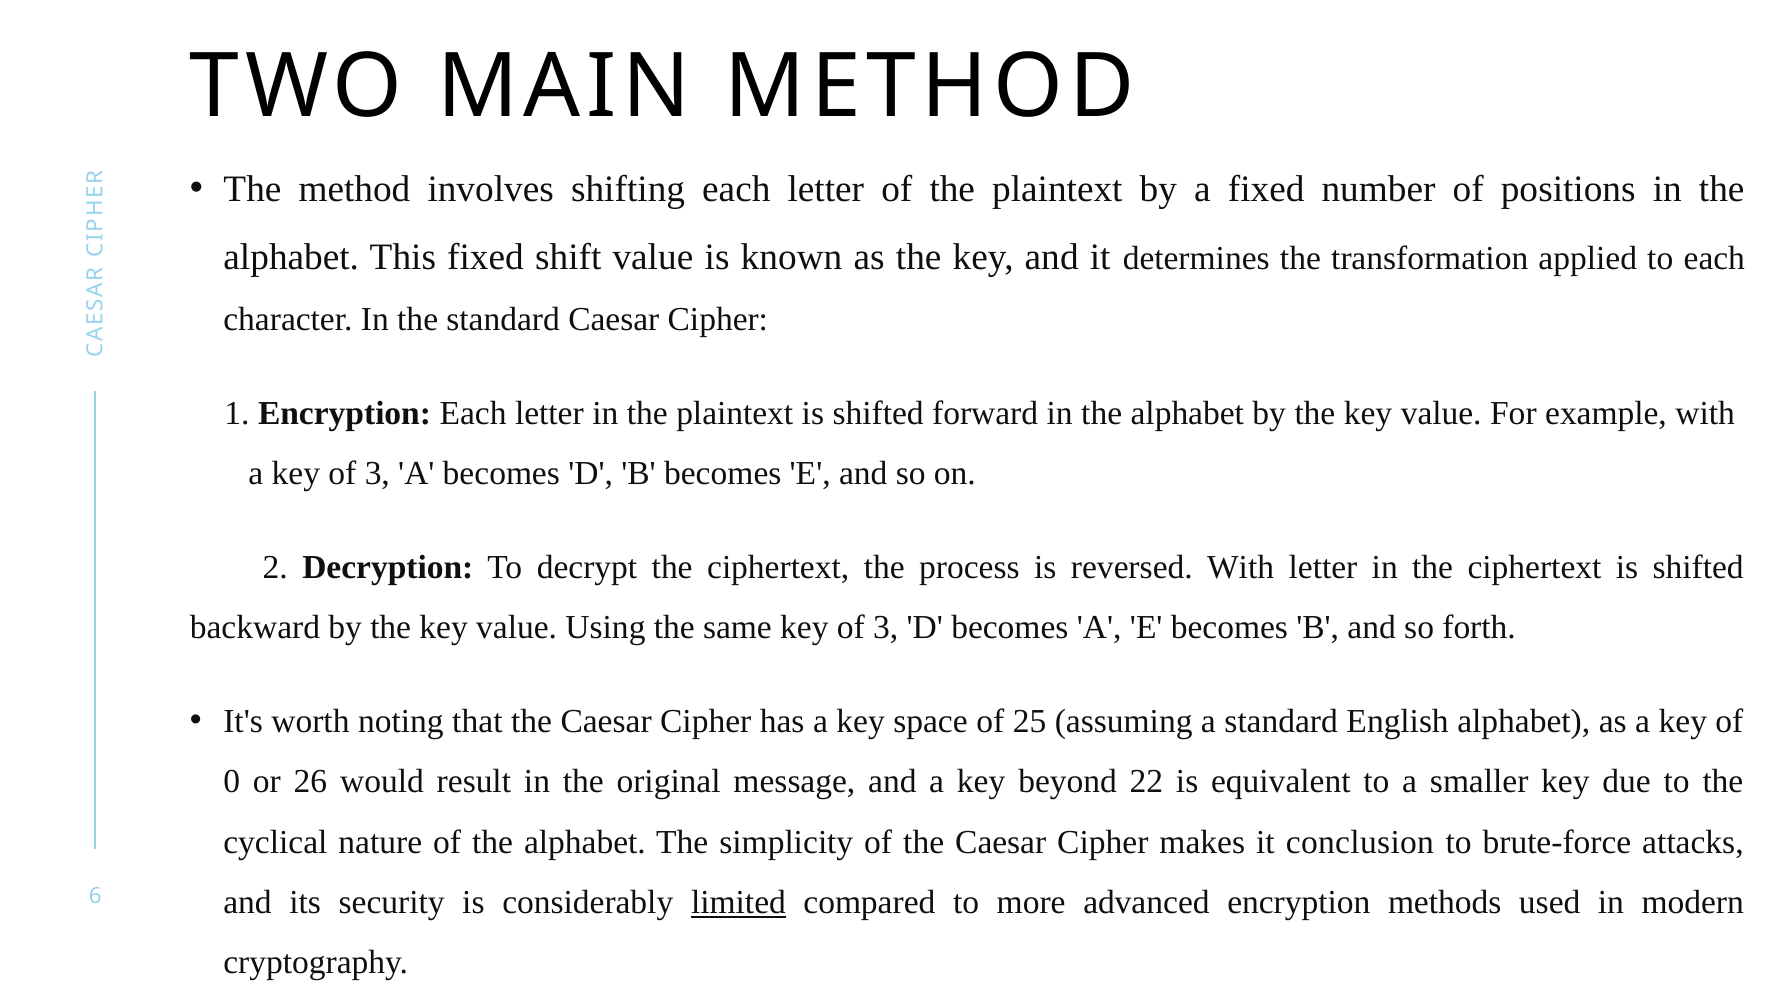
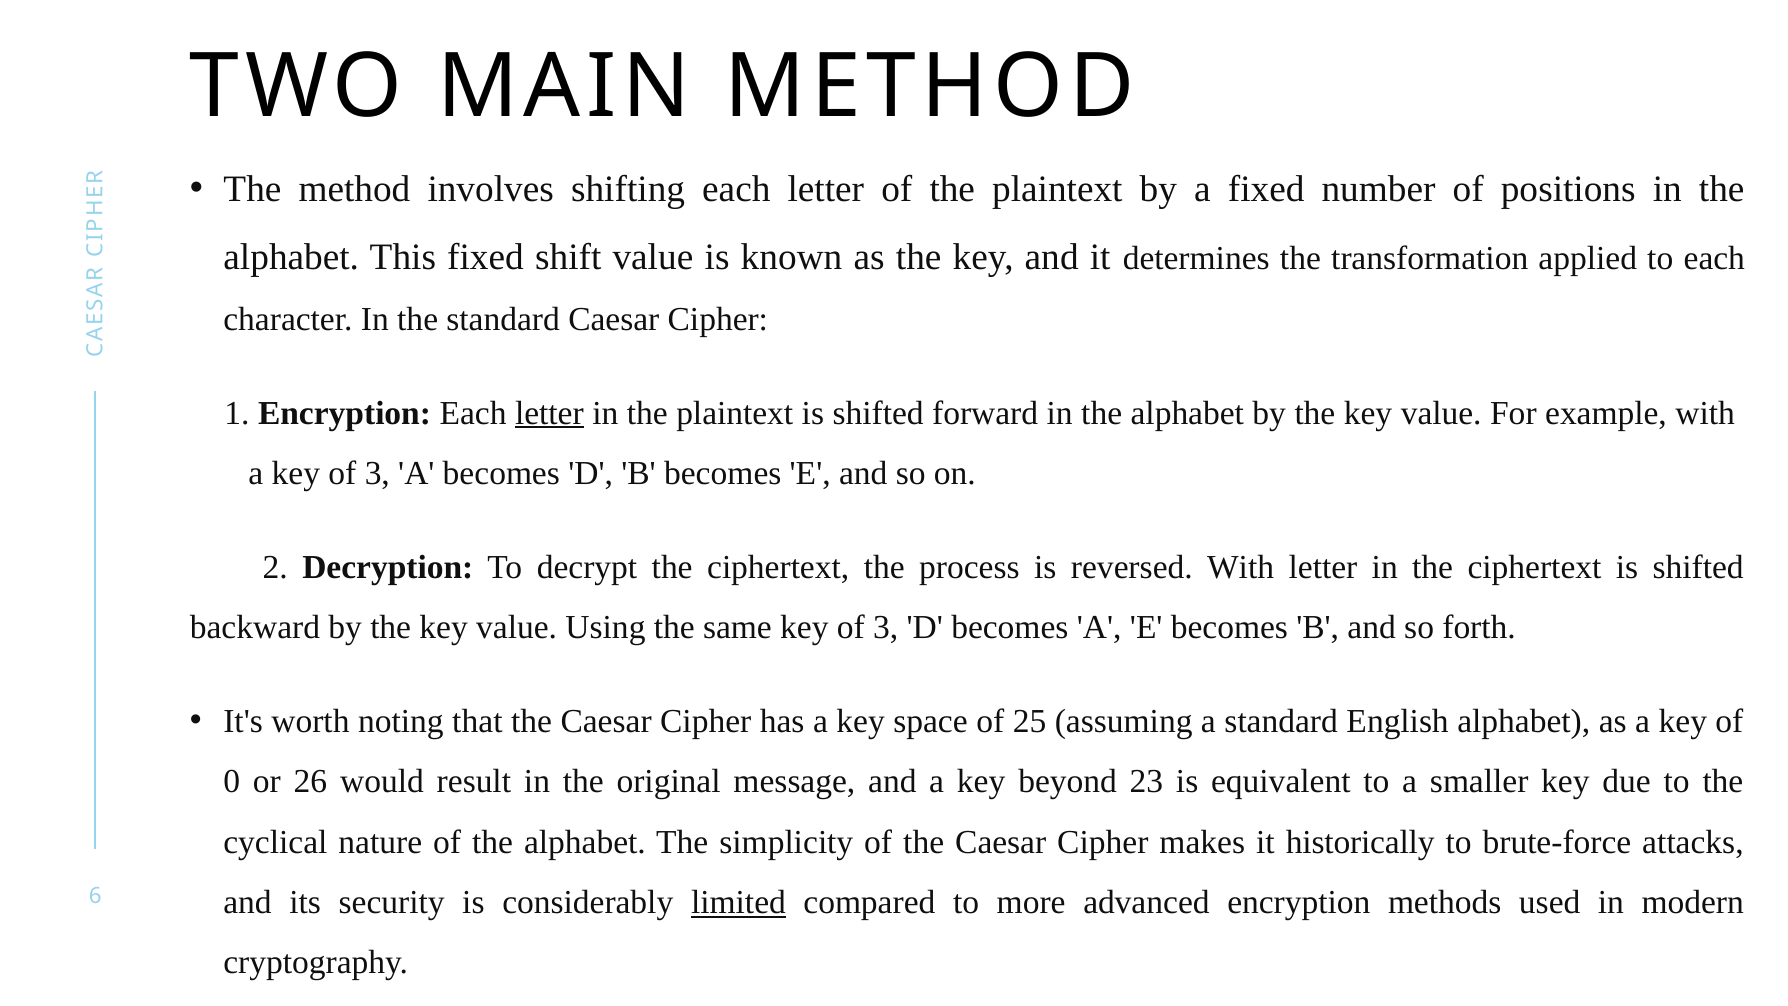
letter underline: none -> present (549, 413)
22: 22 -> 23 (1146, 782)
conclusion: conclusion -> historically (1360, 842)
